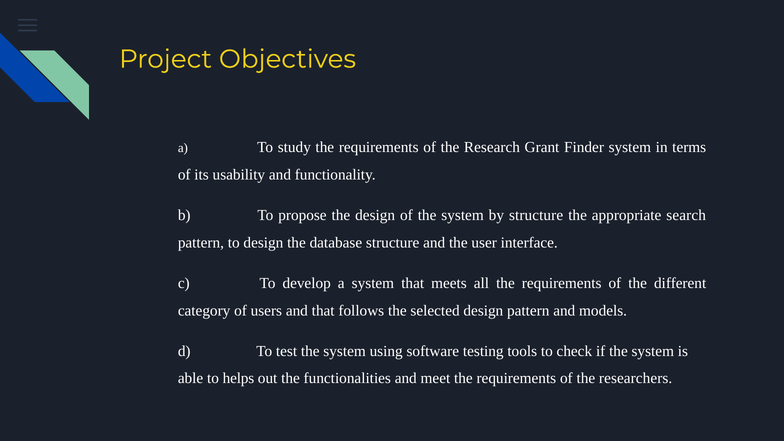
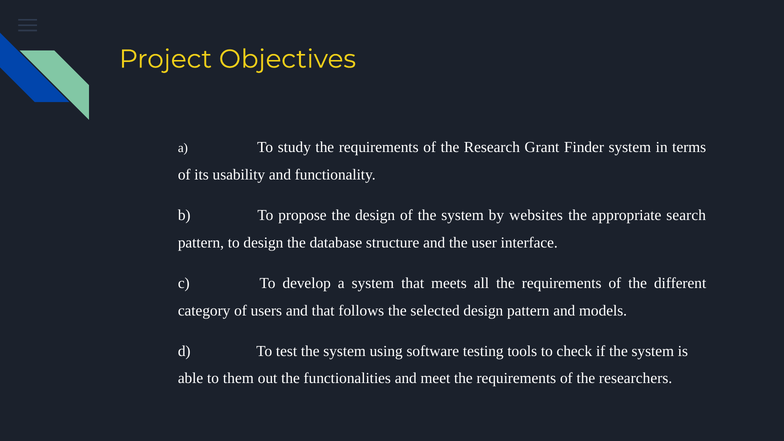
by structure: structure -> websites (536, 215)
helps: helps -> them (238, 378)
